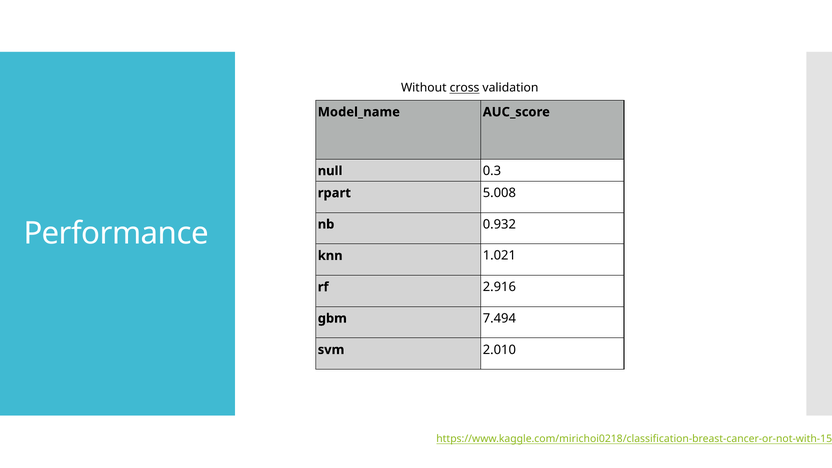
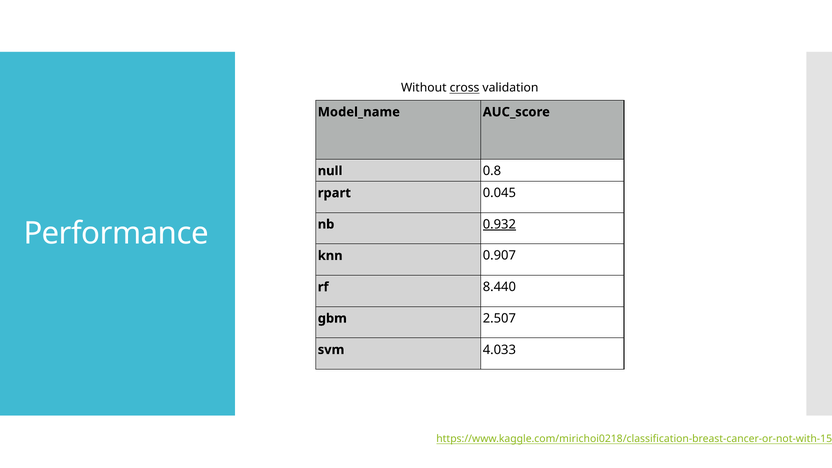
0.3: 0.3 -> 0.8 (492, 171)
5.008: 5.008 -> 0.045 (499, 193)
0.932 underline: none -> present (499, 224)
1.021: 1.021 -> 0.907 (499, 256)
2.916: 2.916 -> 8.440 (499, 287)
7.494: 7.494 -> 2.507 (499, 318)
2.010: 2.010 -> 4.033 (499, 350)
